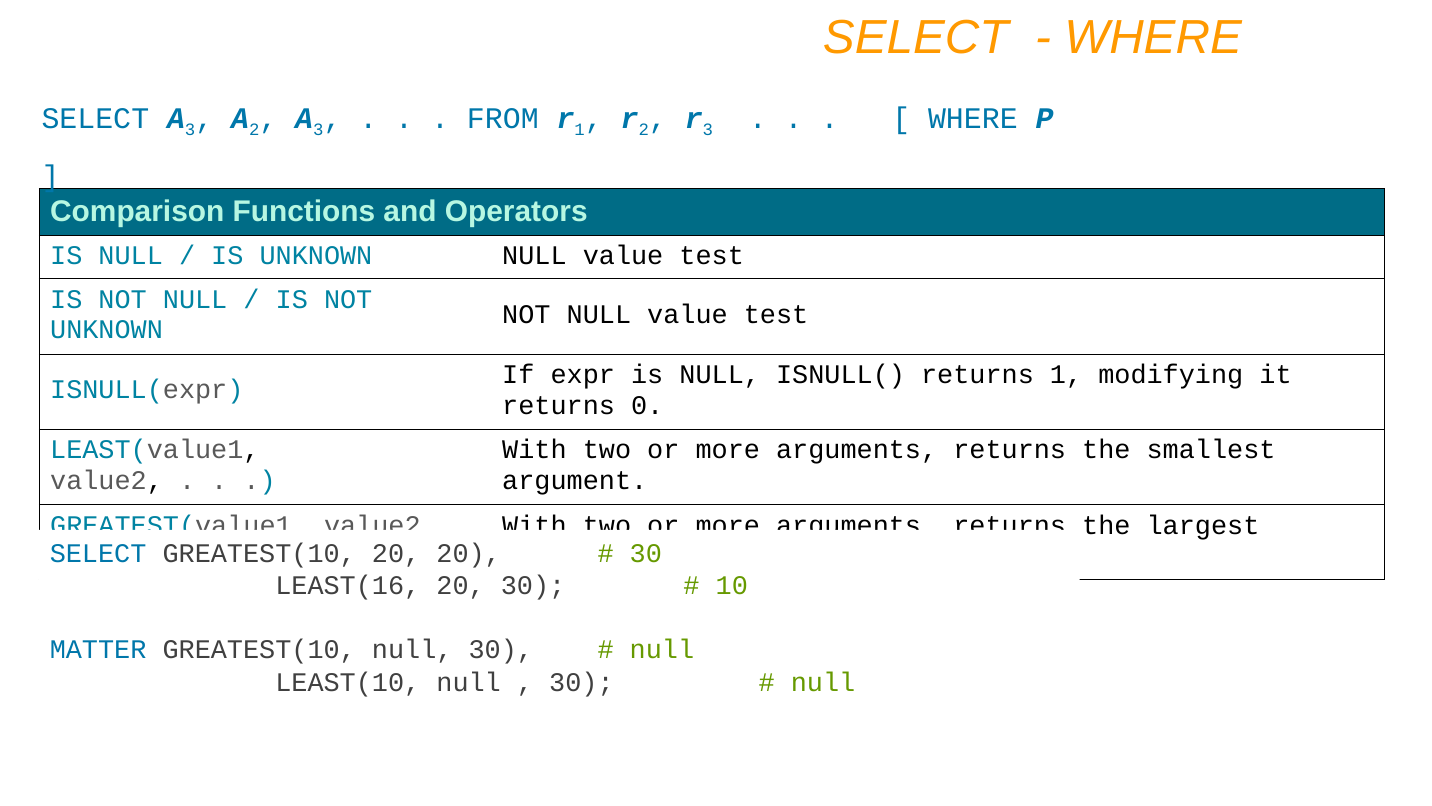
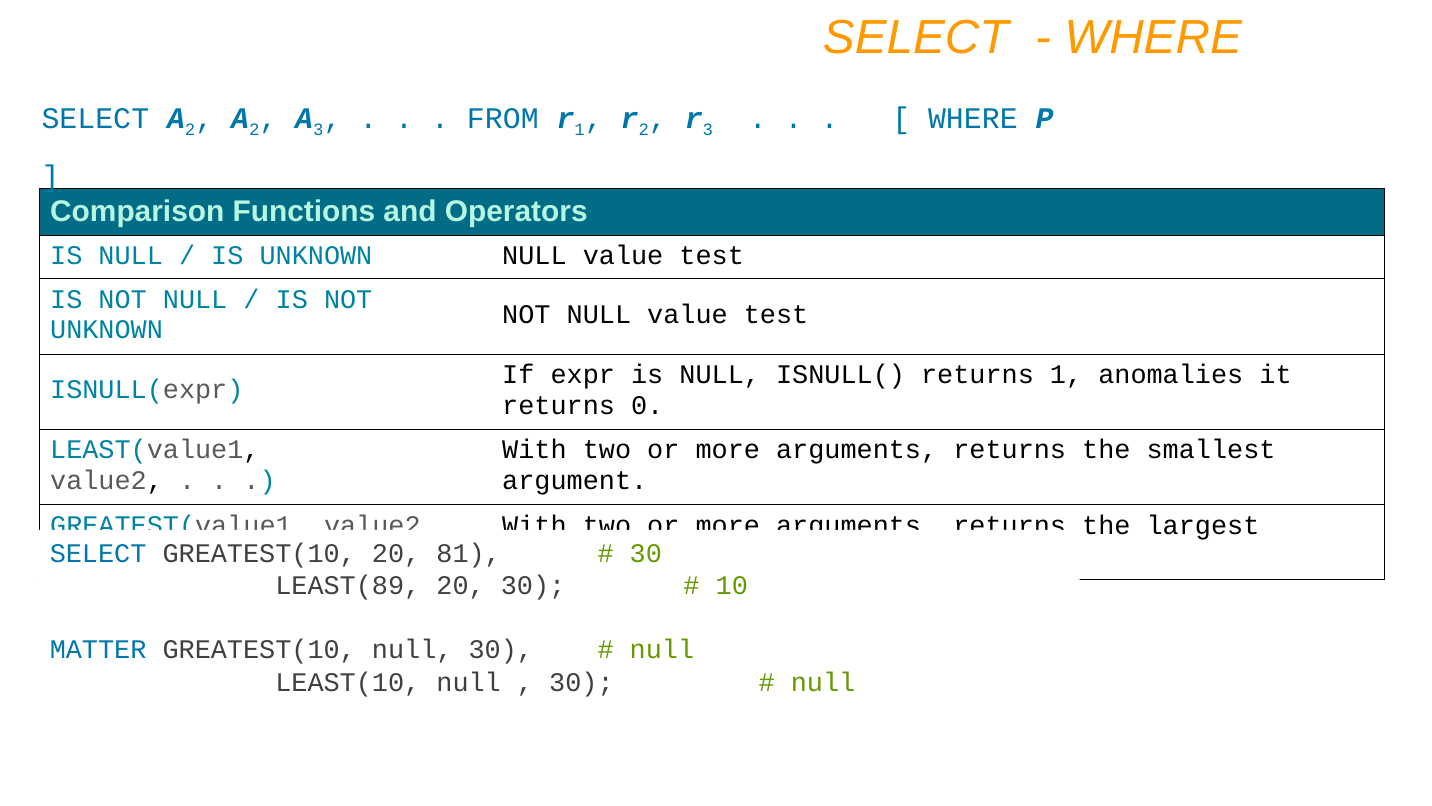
3: 3 -> 2 (190, 130)
modifying: modifying -> anomalies (1171, 375)
20 20: 20 -> 81 (469, 553)
LEAST(16: LEAST(16 -> LEAST(89 (348, 585)
